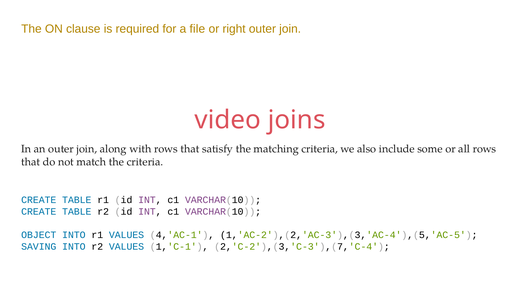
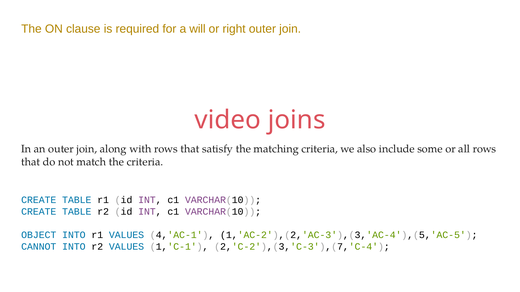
file: file -> will (197, 29)
SAVING: SAVING -> CANNOT (39, 247)
